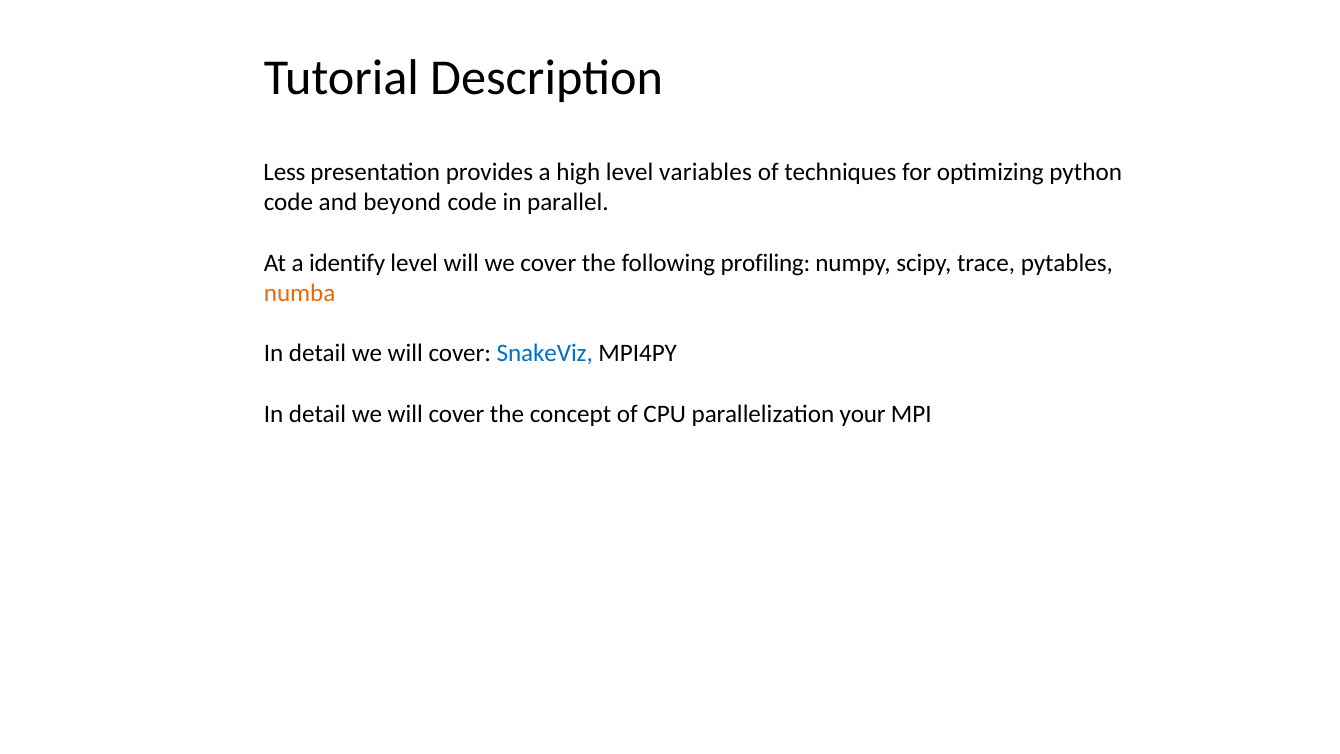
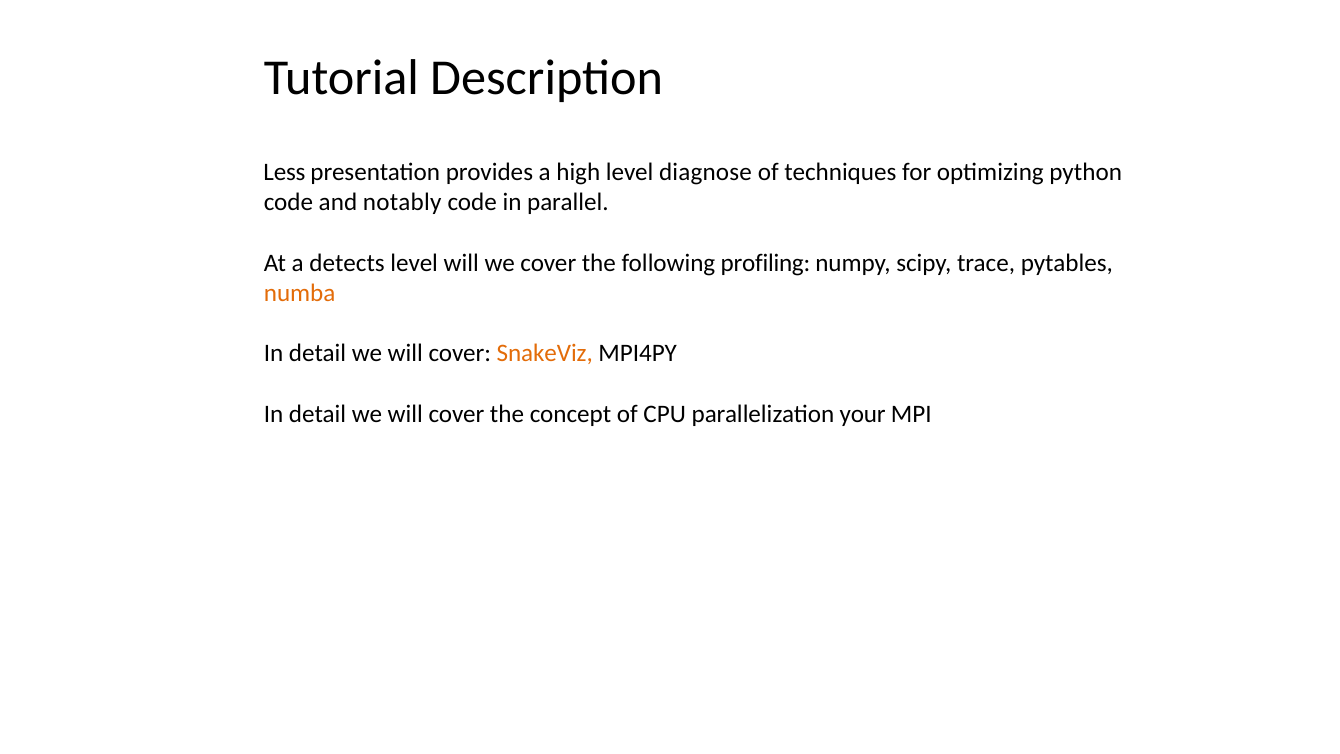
variables: variables -> diagnose (705, 172)
beyond: beyond -> notably (402, 203)
identify: identify -> detects (347, 263)
SnakeViz colour: blue -> orange (545, 353)
